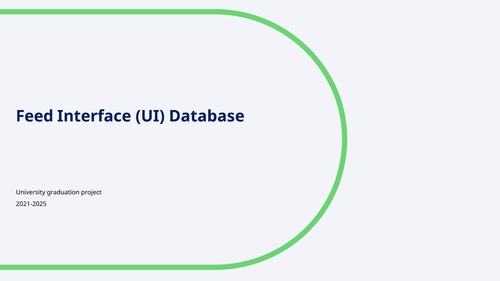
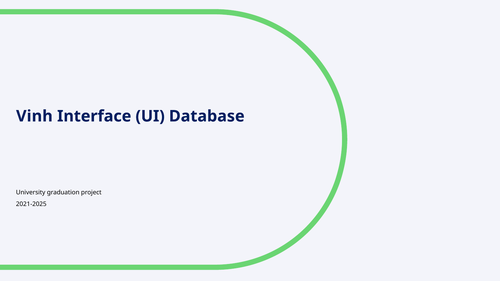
Feed: Feed -> Vinh (34, 116)
